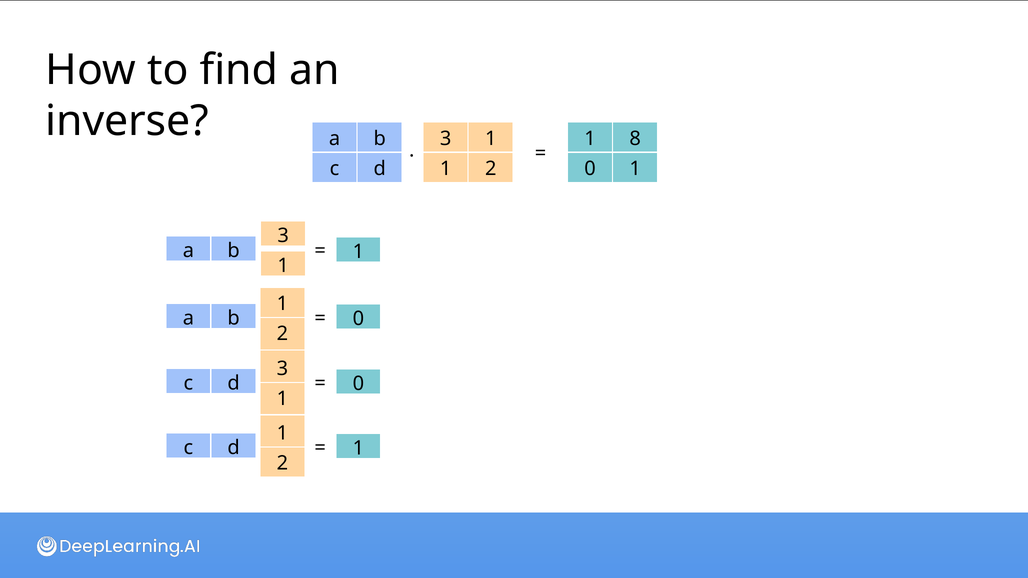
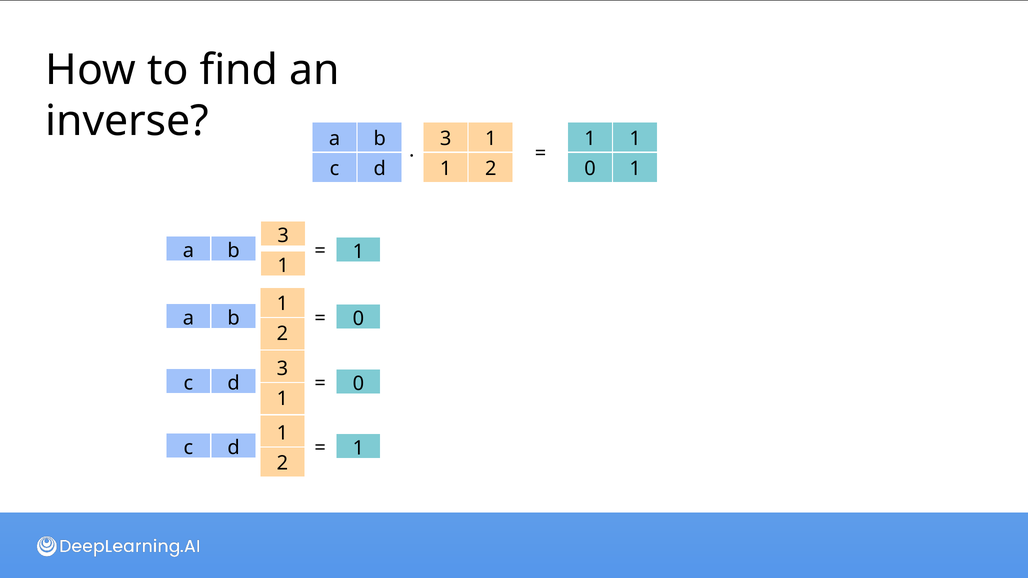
8: 8 -> 1 (635, 138)
